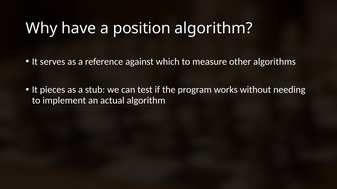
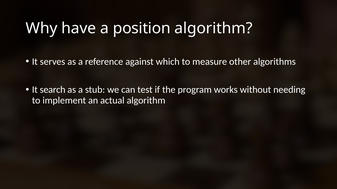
pieces: pieces -> search (53, 90)
